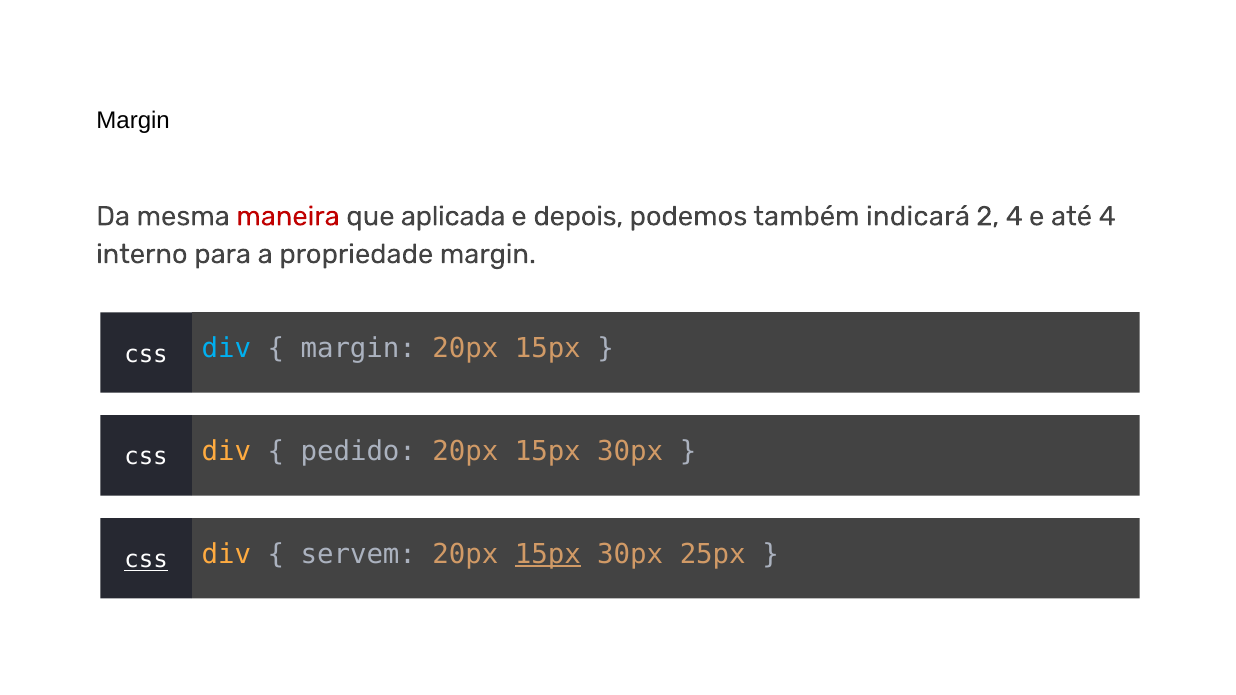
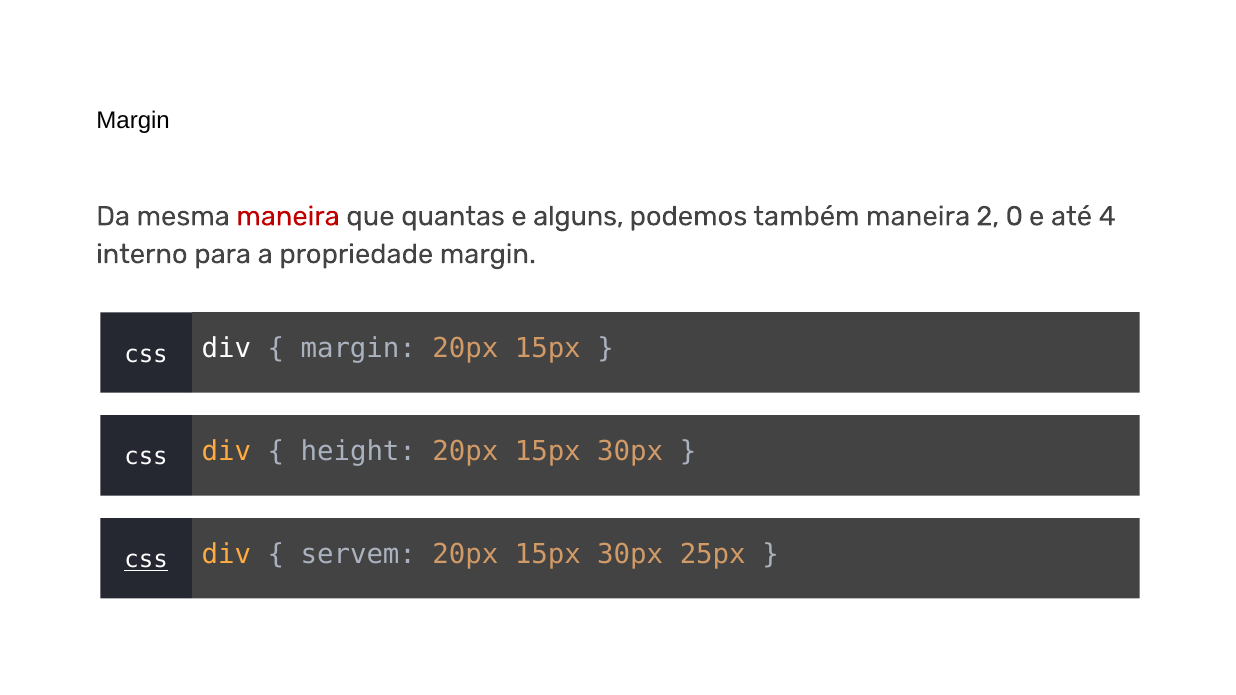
aplicada: aplicada -> quantas (453, 216)
depois: depois -> alguns (578, 216)
também indicará: indicará -> maneira (918, 216)
2 4: 4 -> 0 (1014, 216)
div colour: light blue -> white (226, 348)
pedido: pedido -> height (358, 451)
15px underline: present -> none (548, 554)
